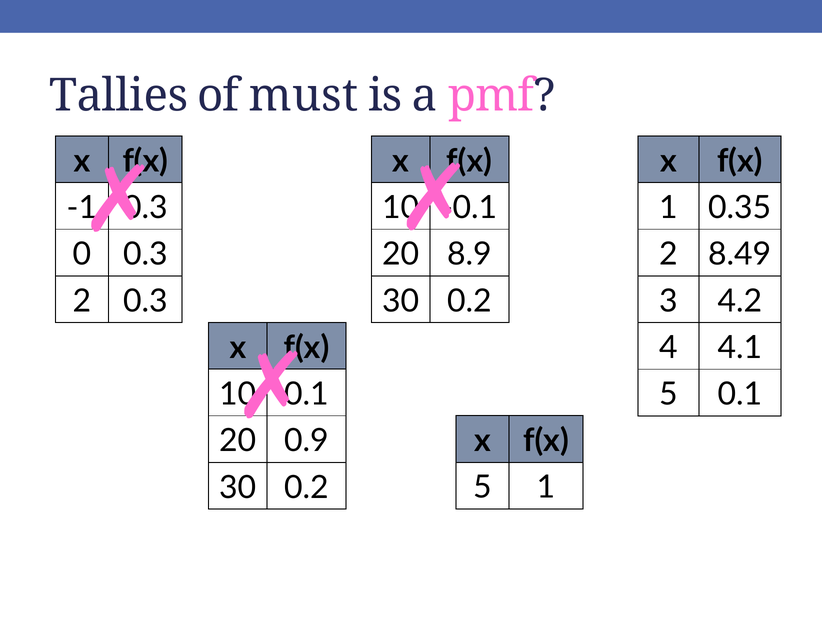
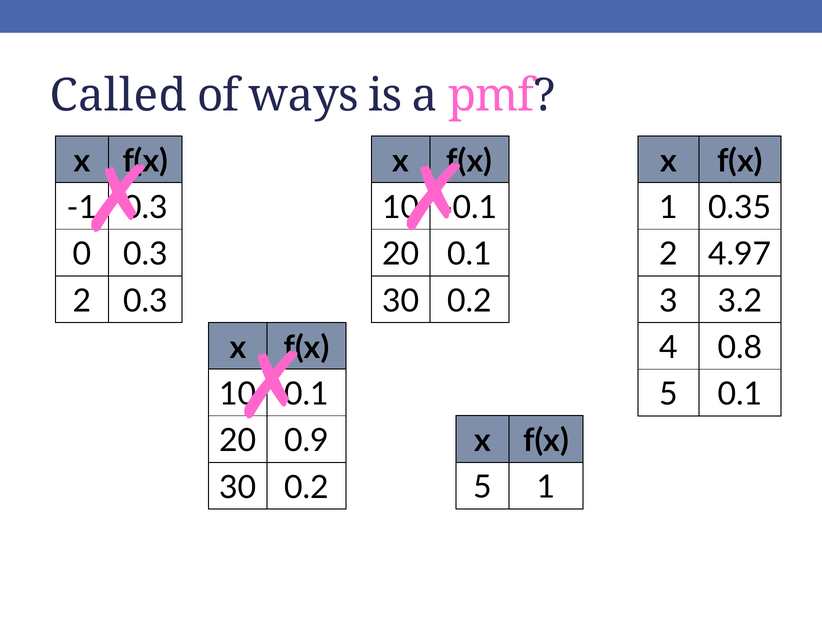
Tallies: Tallies -> Called (118, 96)
must: must -> ways (304, 96)
20 8.9: 8.9 -> 0.1 (469, 254)
8.49: 8.49 -> 4.97 (740, 254)
4.2: 4.2 -> 3.2 (740, 301)
4.1: 4.1 -> 0.8 (740, 347)
